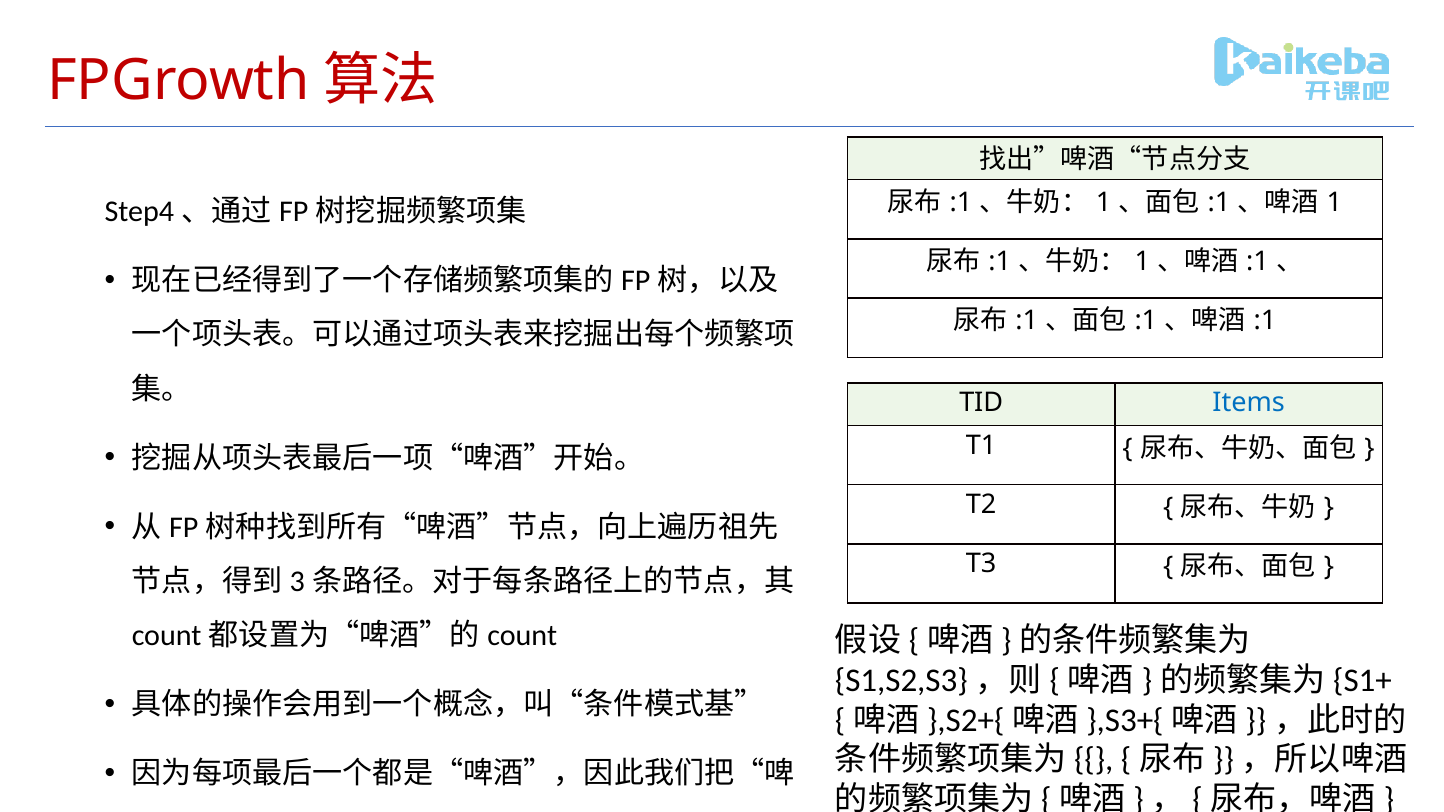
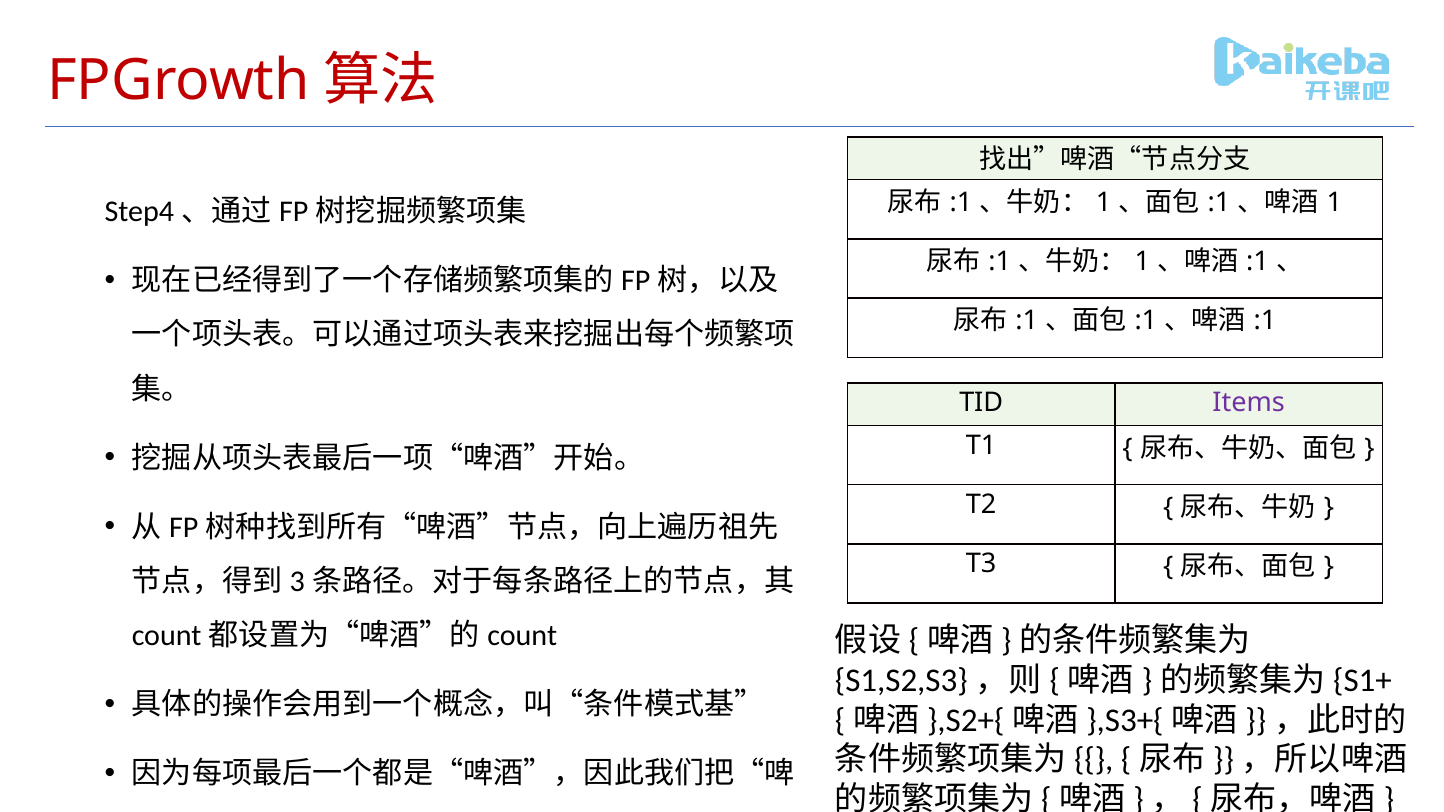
Items colour: blue -> purple (1249, 403)
